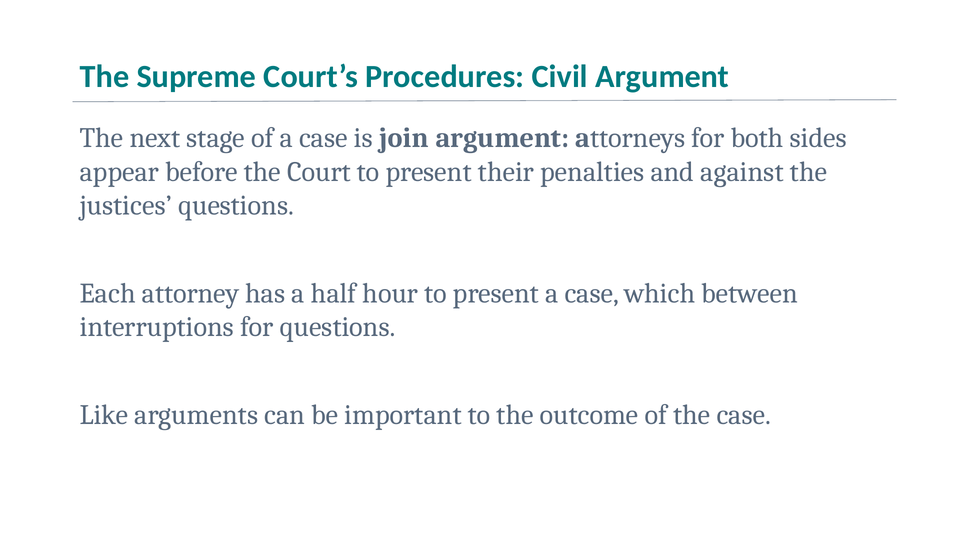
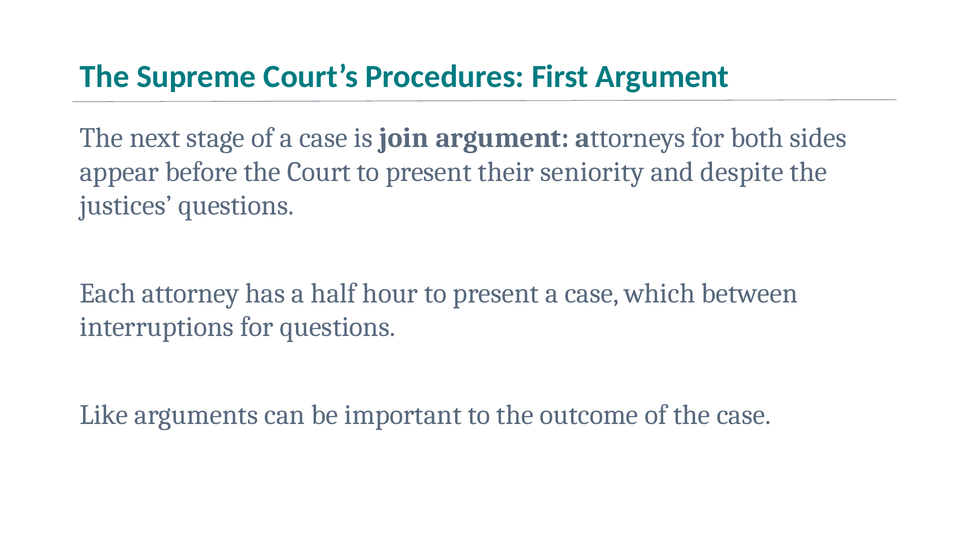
Civil: Civil -> First (560, 77)
penalties: penalties -> seniority (592, 172)
against: against -> despite (742, 172)
